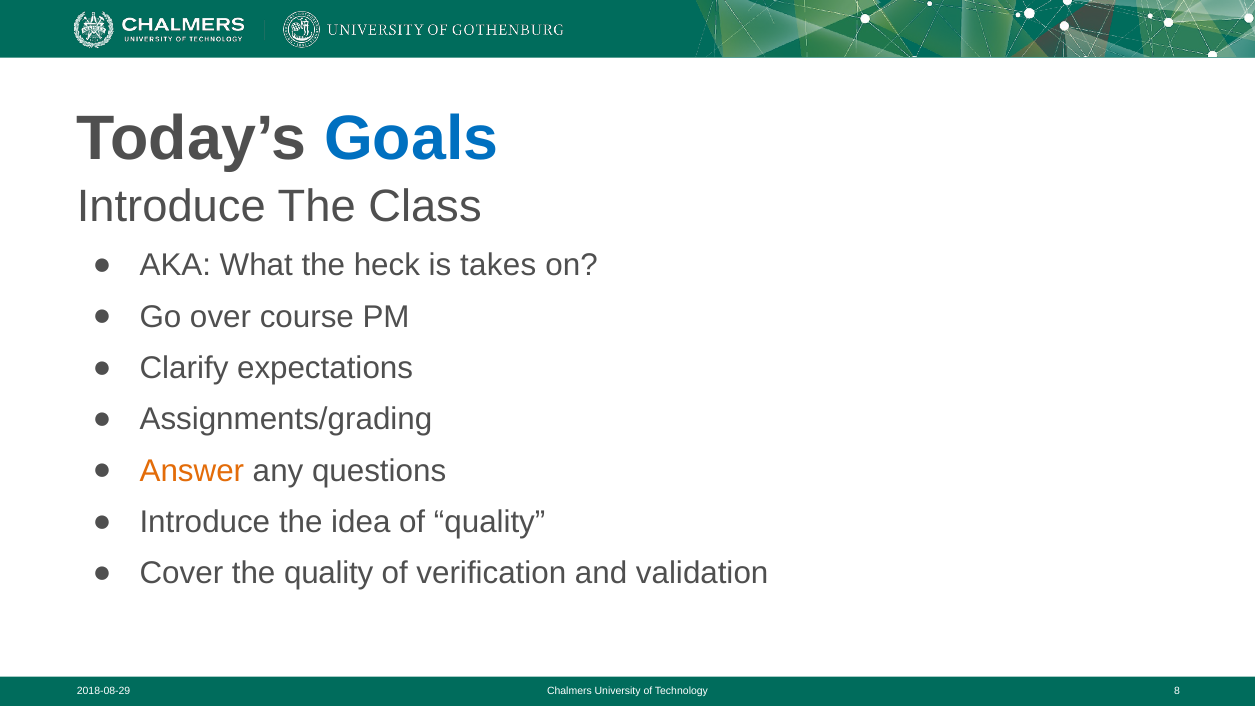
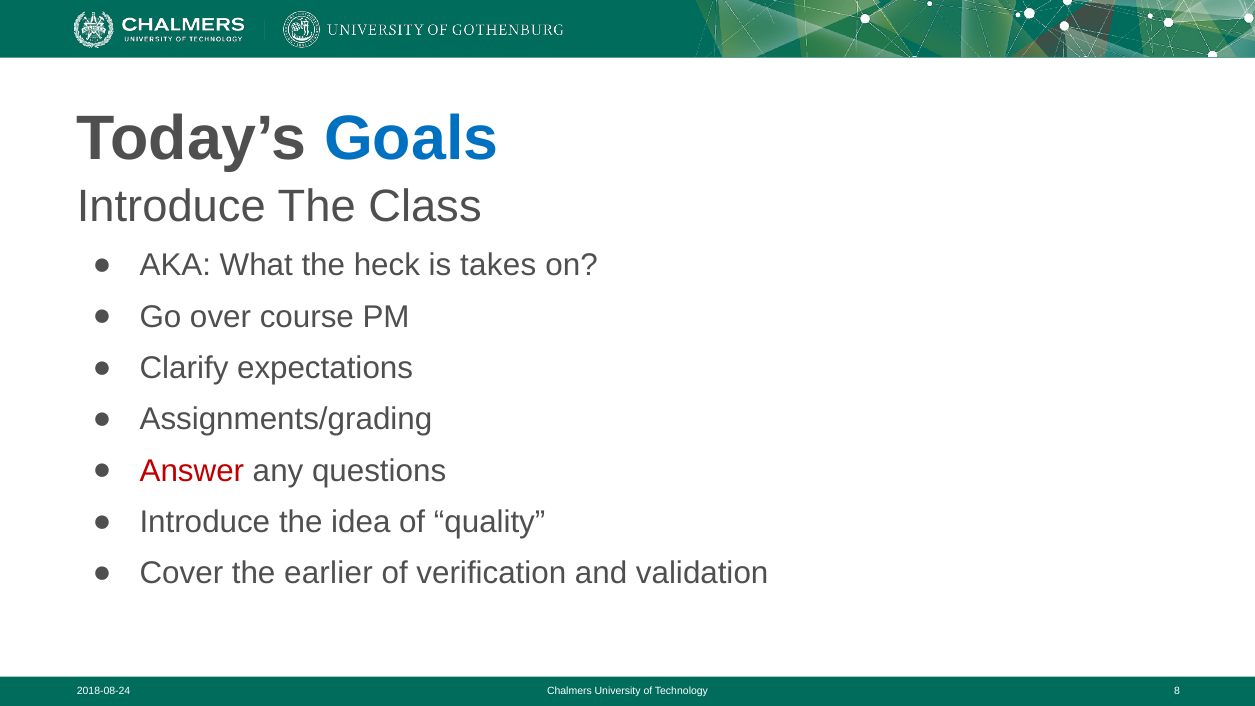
Answer colour: orange -> red (192, 471)
the quality: quality -> earlier (328, 573)
2018-08-29: 2018-08-29 -> 2018-08-24 (104, 691)
